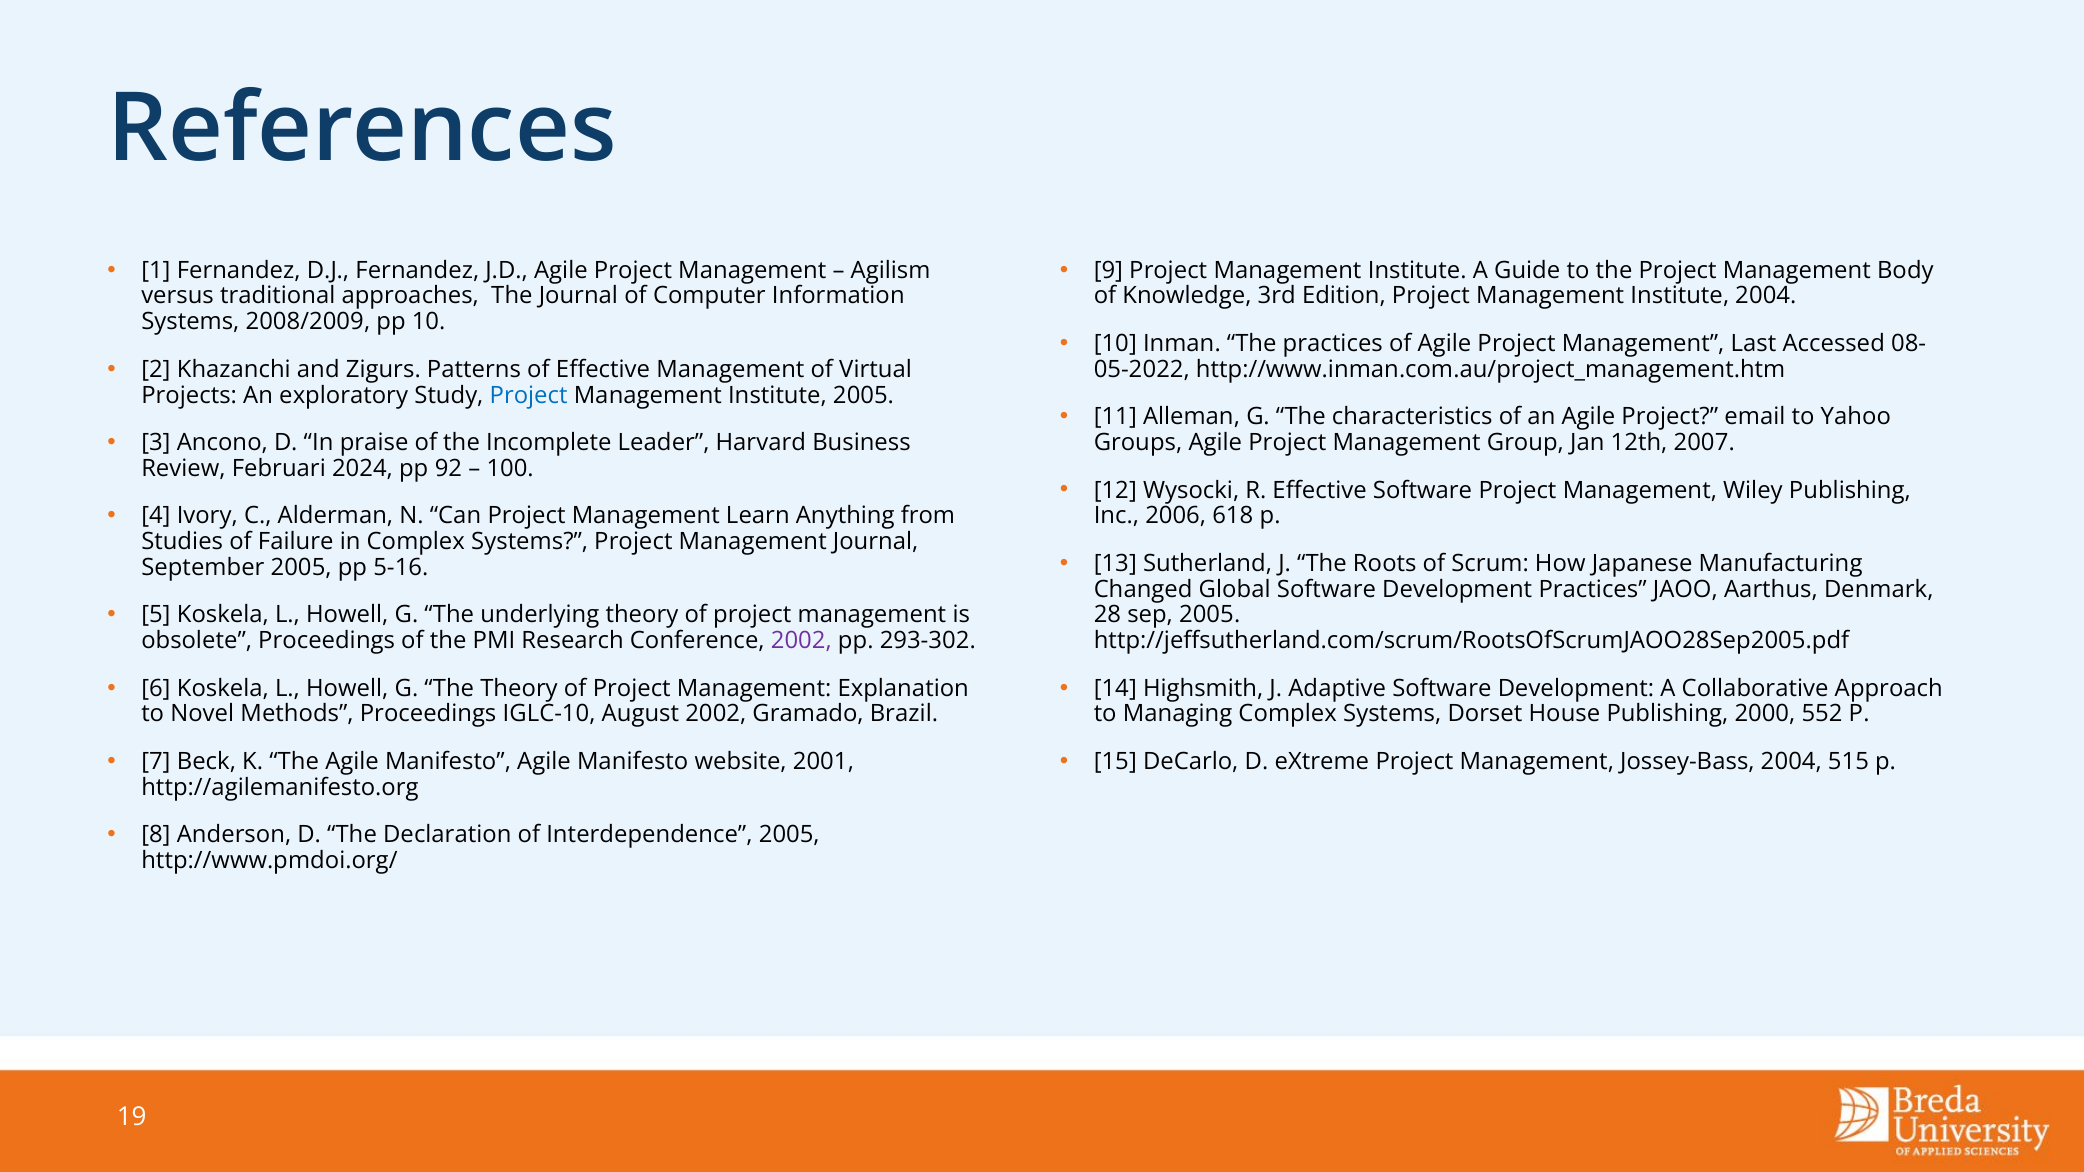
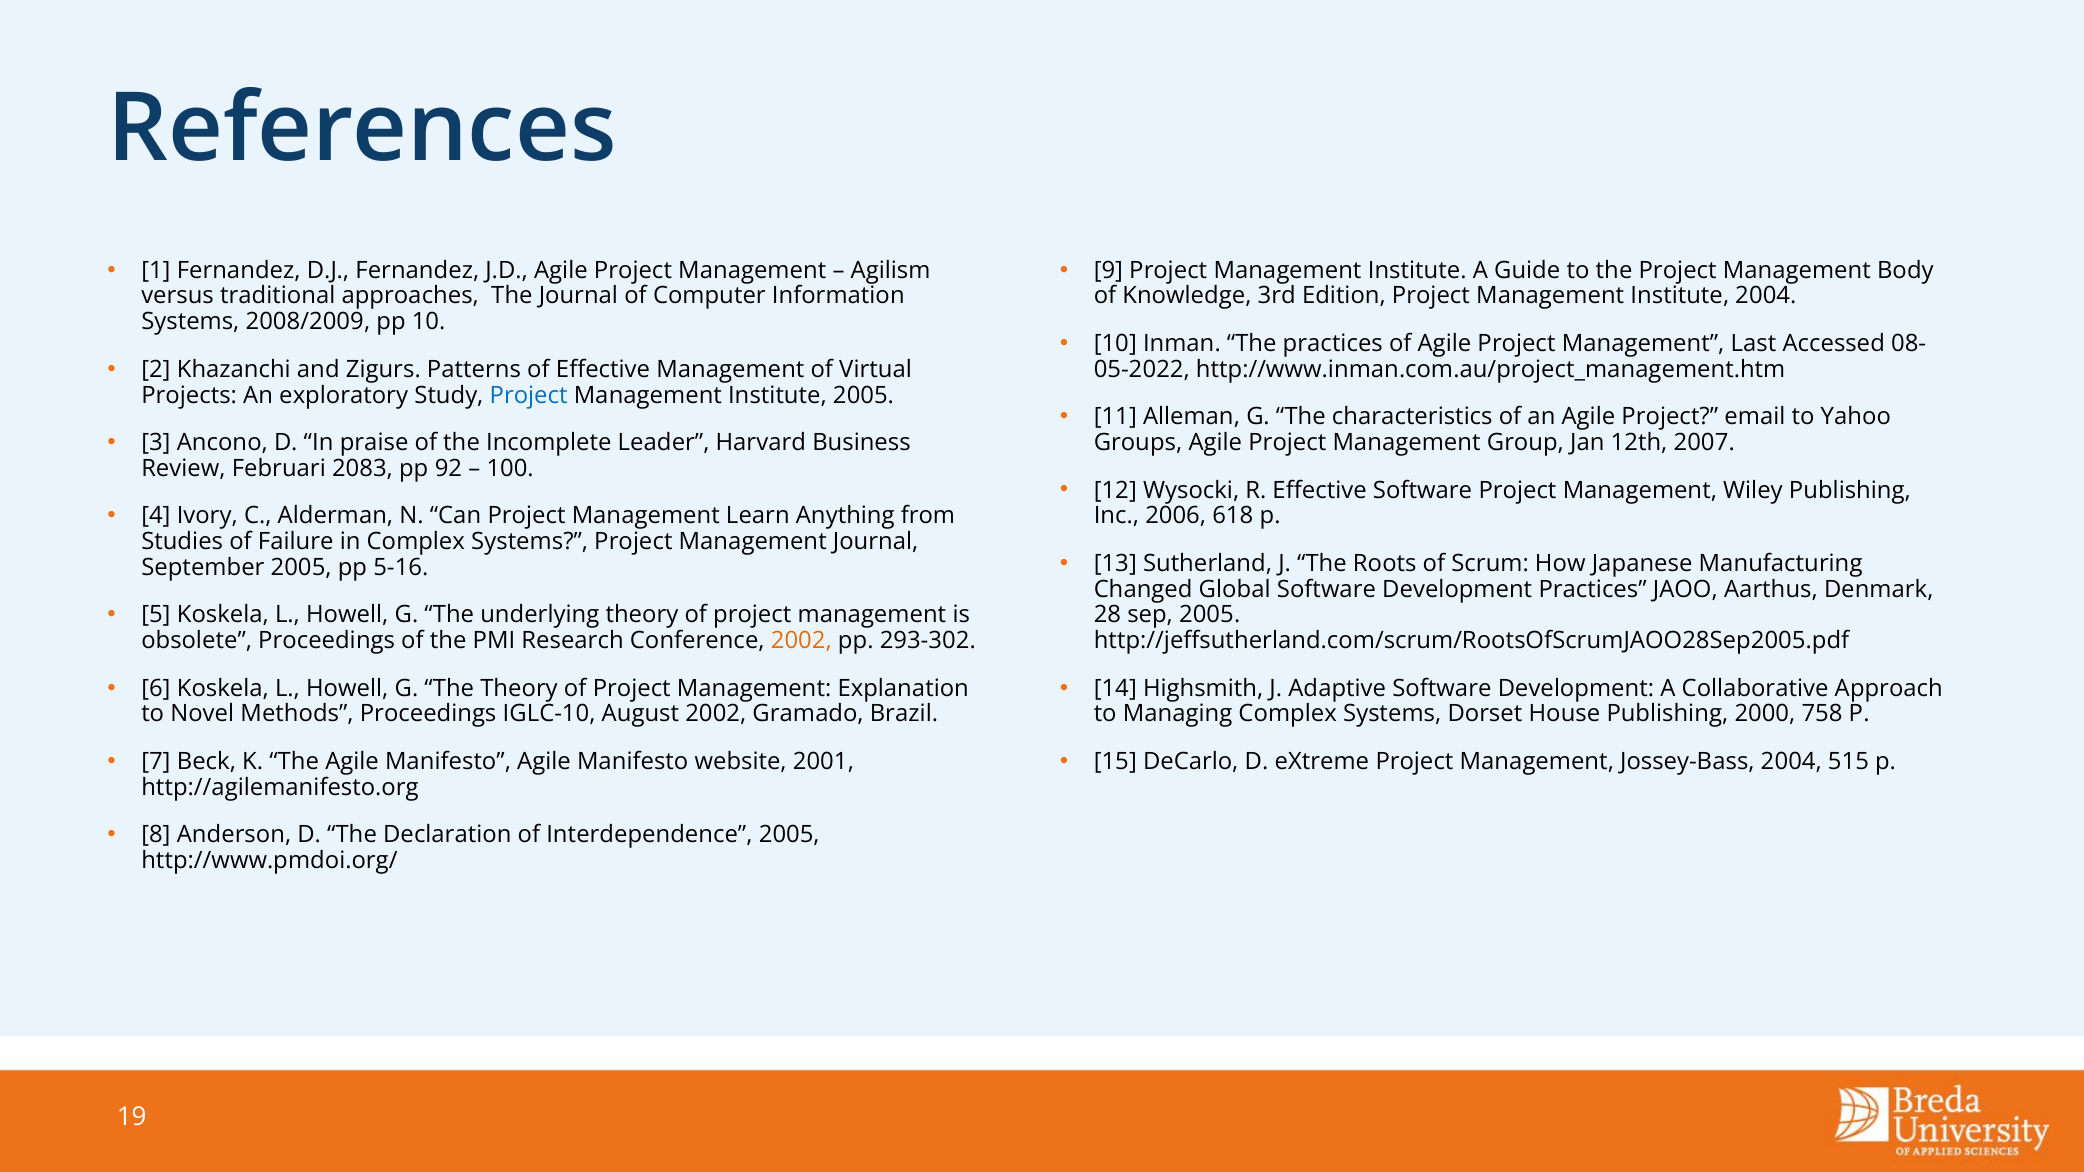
2024: 2024 -> 2083 (362, 469)
2002 colour: purple -> orange (801, 641)
552: 552 -> 758 (1822, 714)
